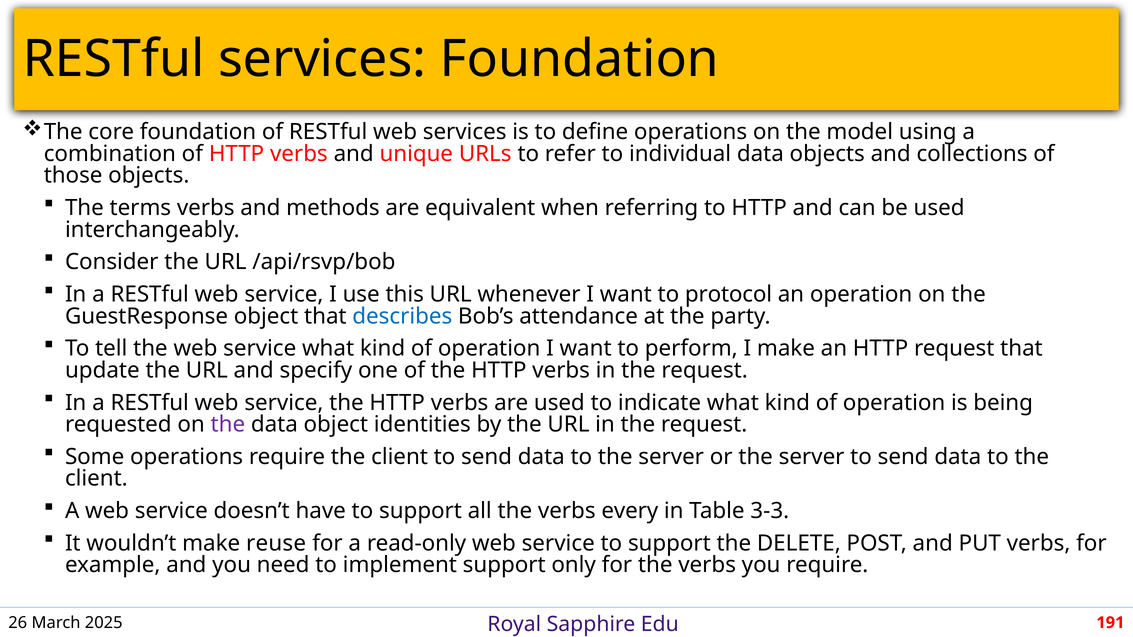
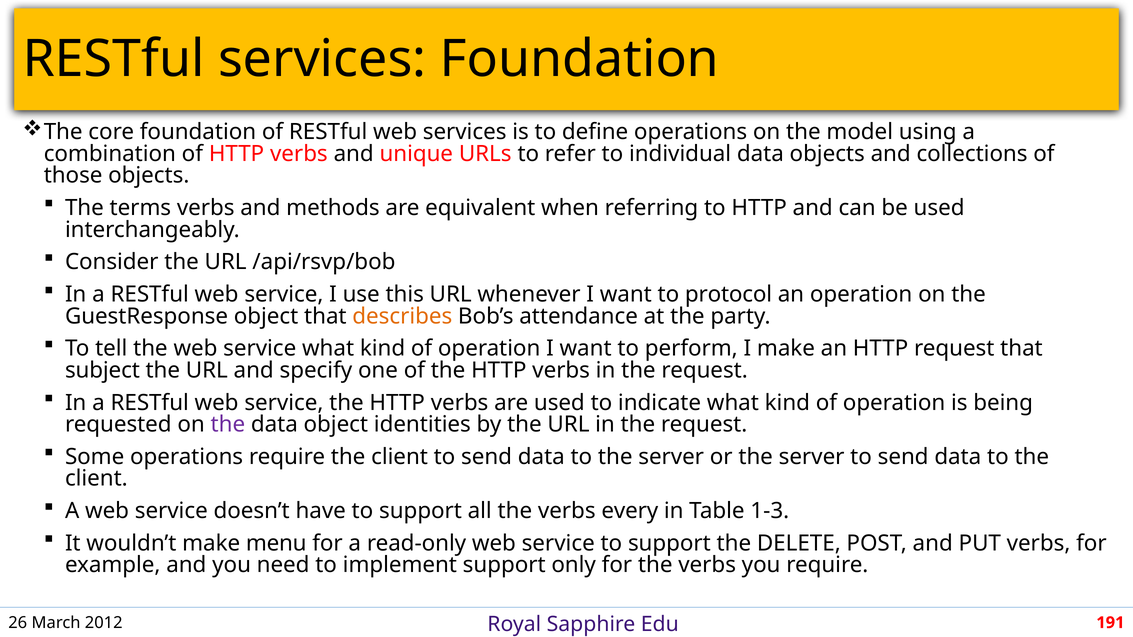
describes colour: blue -> orange (402, 316)
update: update -> subject (102, 371)
3-3: 3-3 -> 1-3 (770, 511)
reuse: reuse -> menu (276, 544)
2025: 2025 -> 2012 (104, 623)
